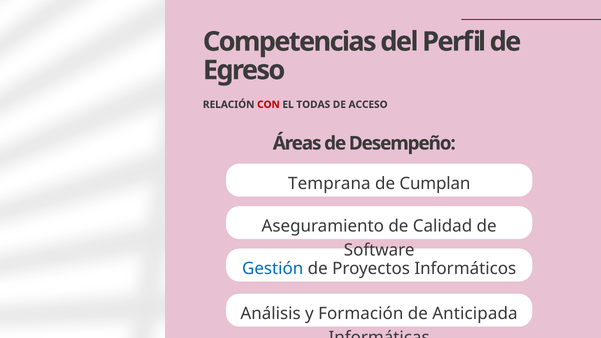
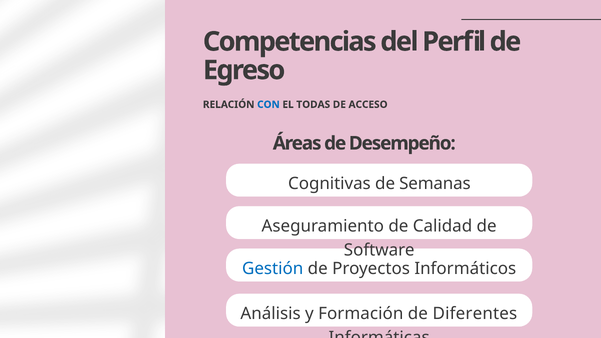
CON colour: red -> blue (268, 105)
Temprana: Temprana -> Cognitivas (329, 184)
Cumplan: Cumplan -> Semanas (435, 184)
Anticipada: Anticipada -> Diferentes (475, 314)
